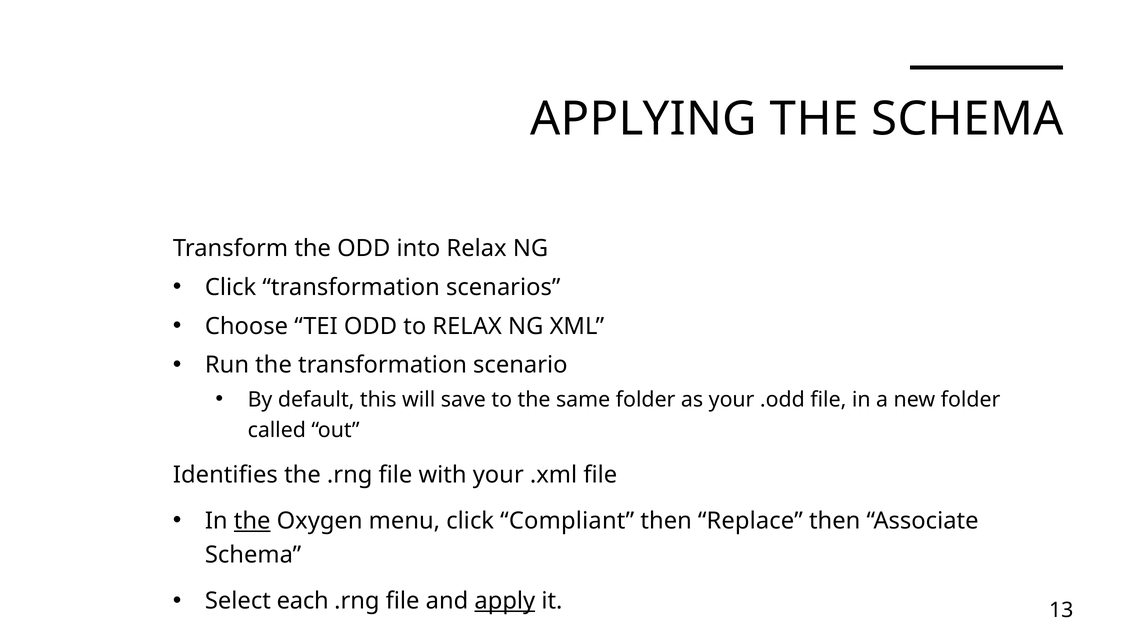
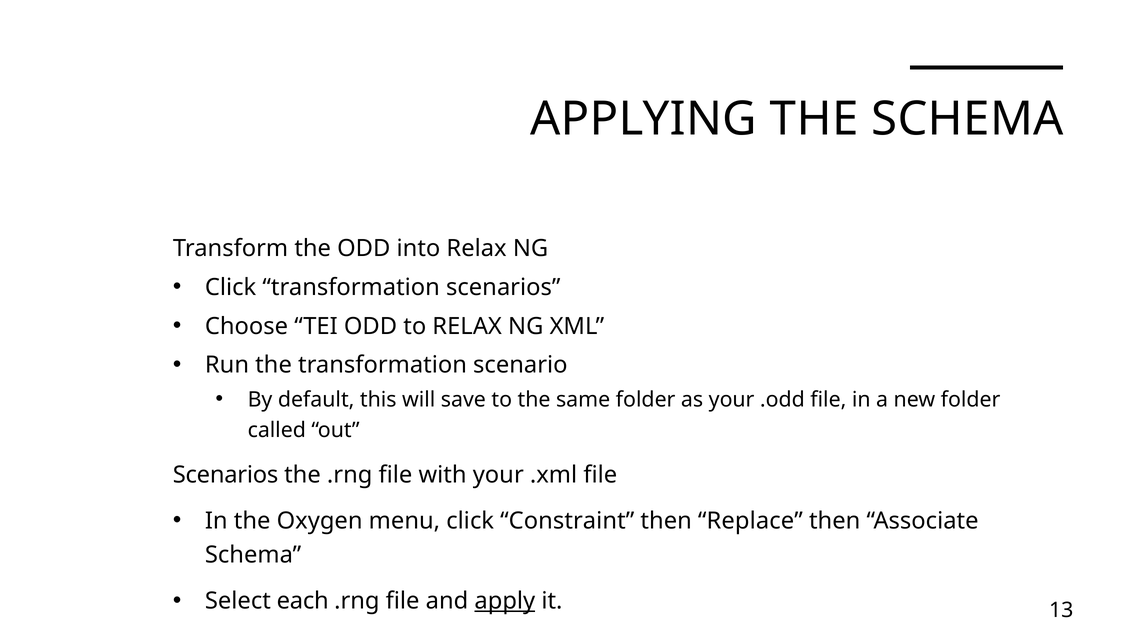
Identifies: Identifies -> Scenarios (226, 475)
the underline: present -> none (252, 521)
Compliant: Compliant -> Constraint (567, 521)
